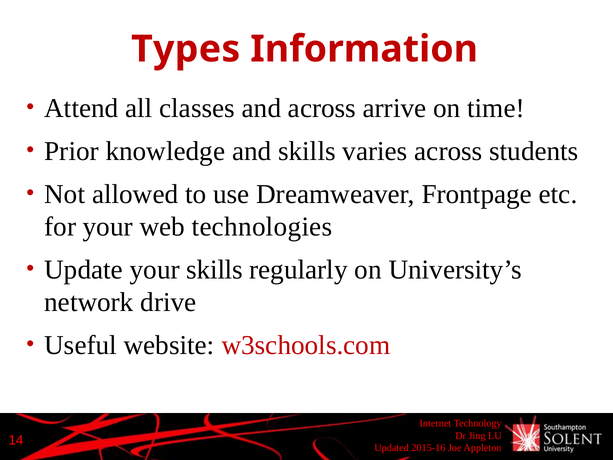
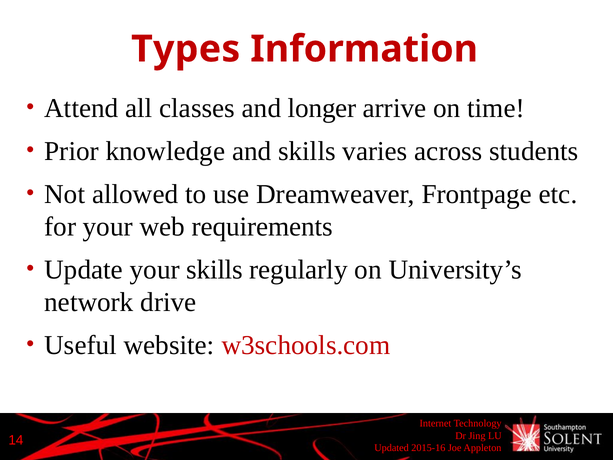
and across: across -> longer (322, 108)
technologies: technologies -> requirements (262, 227)
